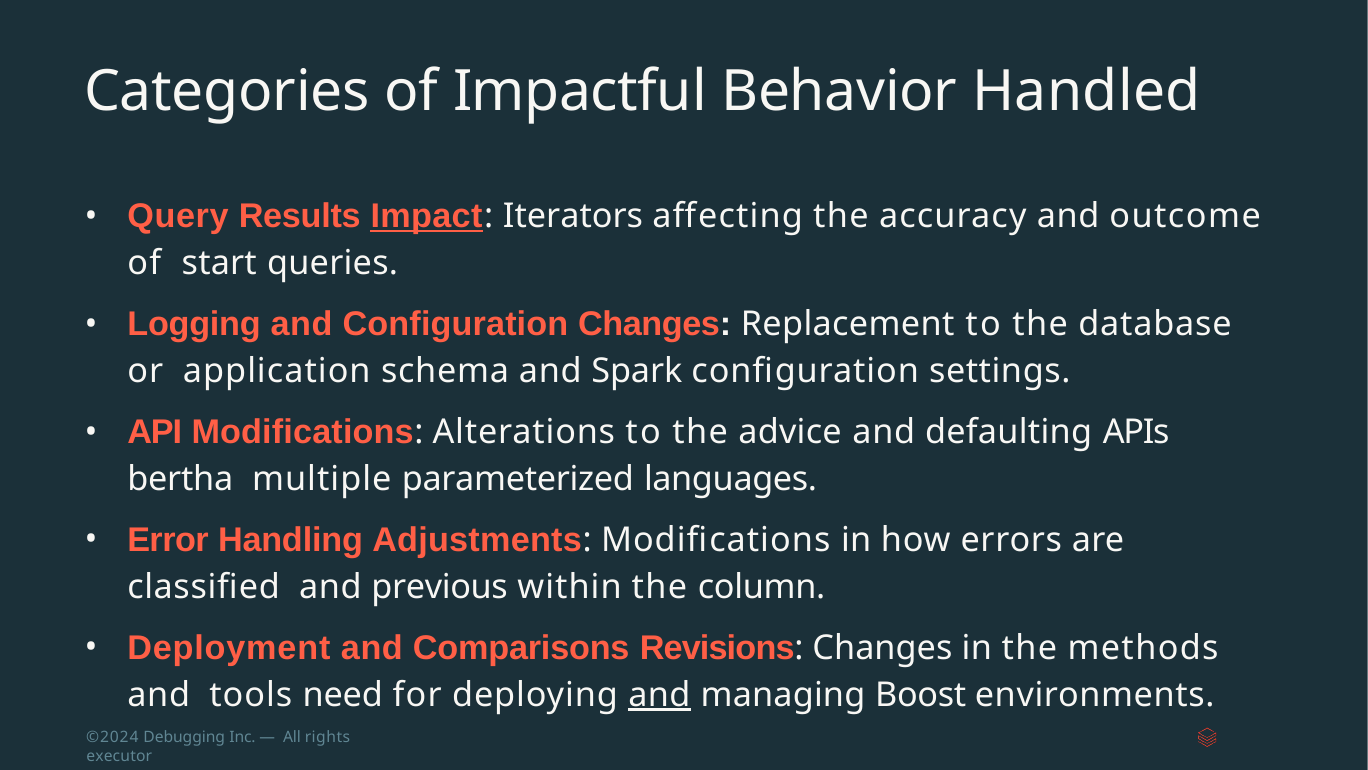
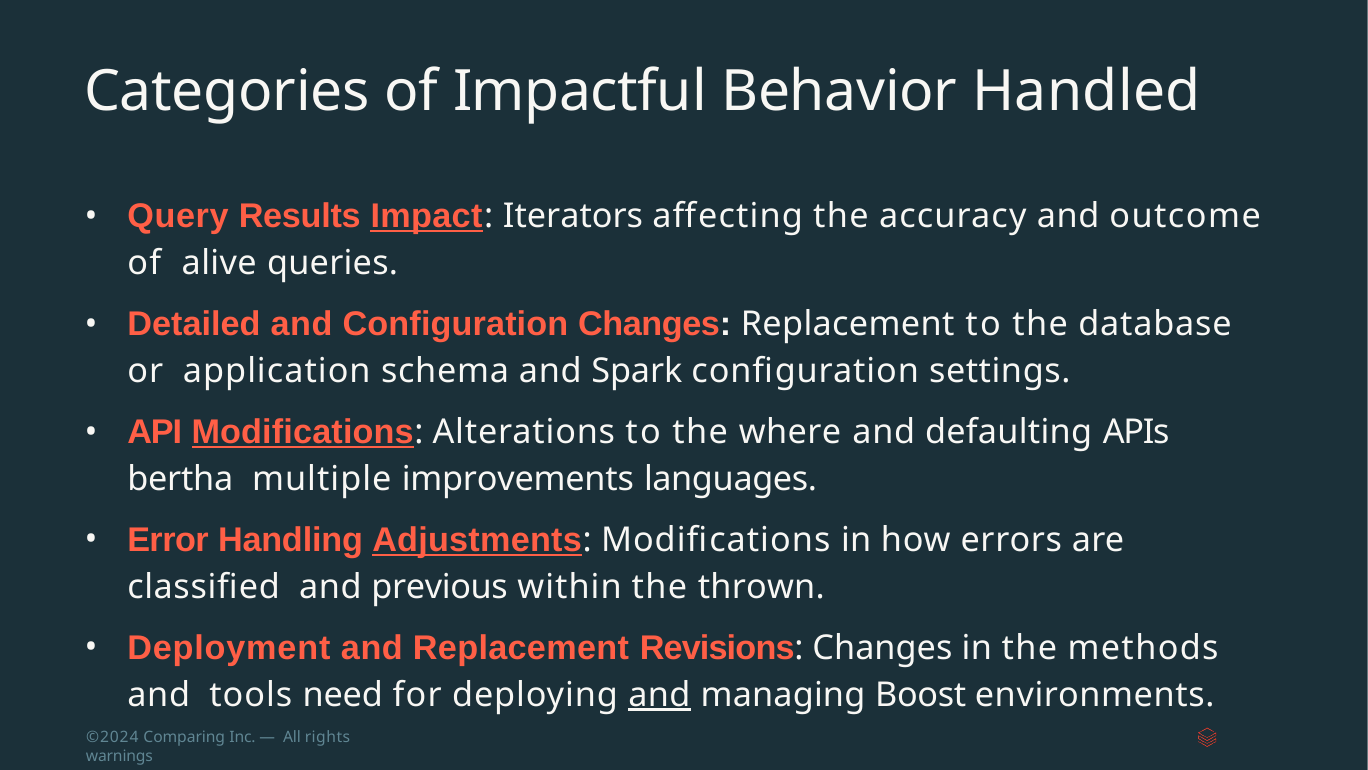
start: start -> alive (219, 263)
Logging: Logging -> Detailed (194, 324)
Modifications underline: none -> present (303, 432)
advice: advice -> where (790, 432)
parameterized: parameterized -> improvements (518, 479)
Adjustments underline: none -> present (477, 540)
column: column -> thrown (761, 586)
and Comparisons: Comparisons -> Replacement (521, 648)
Debugging: Debugging -> Comparing (184, 737)
executor: executor -> warnings (119, 755)
